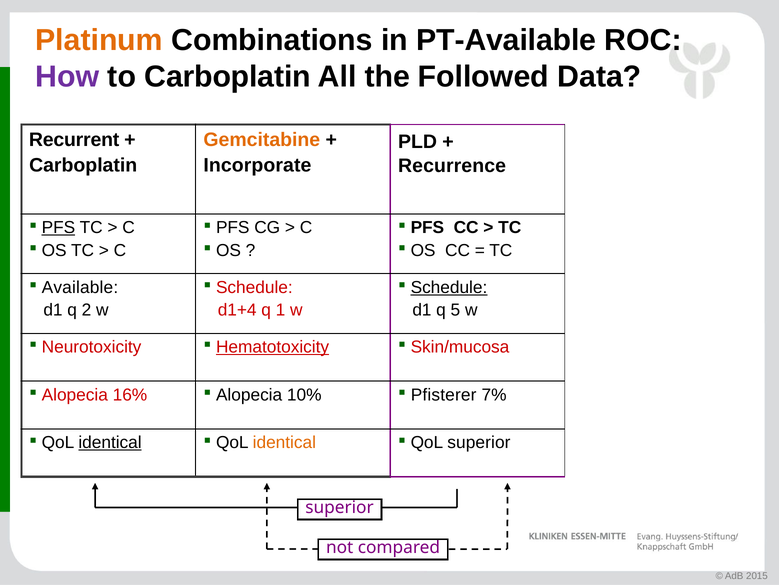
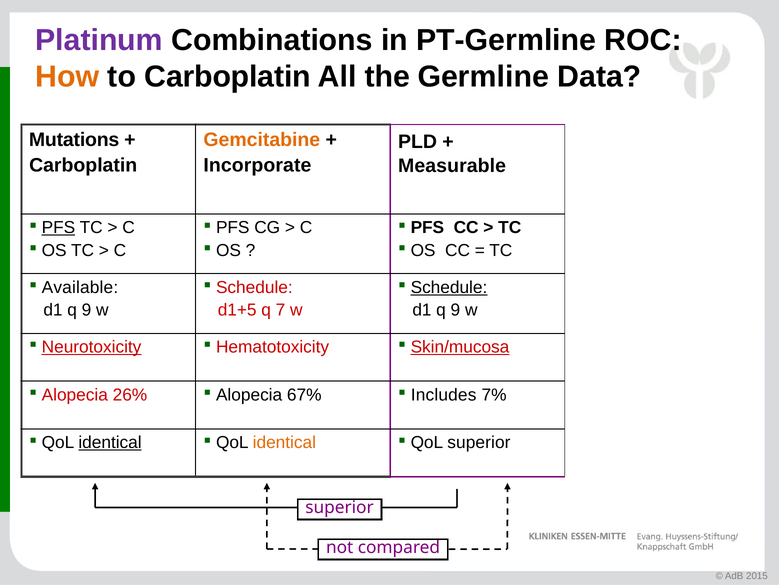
Platinum colour: orange -> purple (99, 40)
PT-Available: PT-Available -> PT-Germline (506, 40)
How colour: purple -> orange (67, 77)
Followed: Followed -> Germline (483, 77)
Recurrent: Recurrent -> Mutations (74, 139)
Recurrence: Recurrence -> Measurable (452, 166)
2: 2 -> 9 (87, 310)
d1+4: d1+4 -> d1+5 (237, 310)
1: 1 -> 7 (281, 310)
5: 5 -> 9 (455, 310)
Neurotoxicity underline: none -> present (92, 347)
Hematotoxicity underline: present -> none (273, 347)
Skin/mucosa underline: none -> present (460, 347)
16%: 16% -> 26% (130, 394)
10%: 10% -> 67% (304, 394)
Pfisterer: Pfisterer -> Includes (444, 394)
